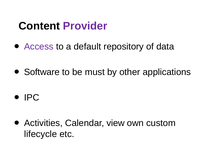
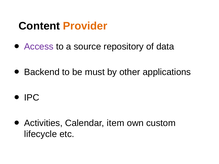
Provider colour: purple -> orange (85, 26)
default: default -> source (87, 47)
Software: Software -> Backend (42, 72)
view: view -> item (116, 123)
